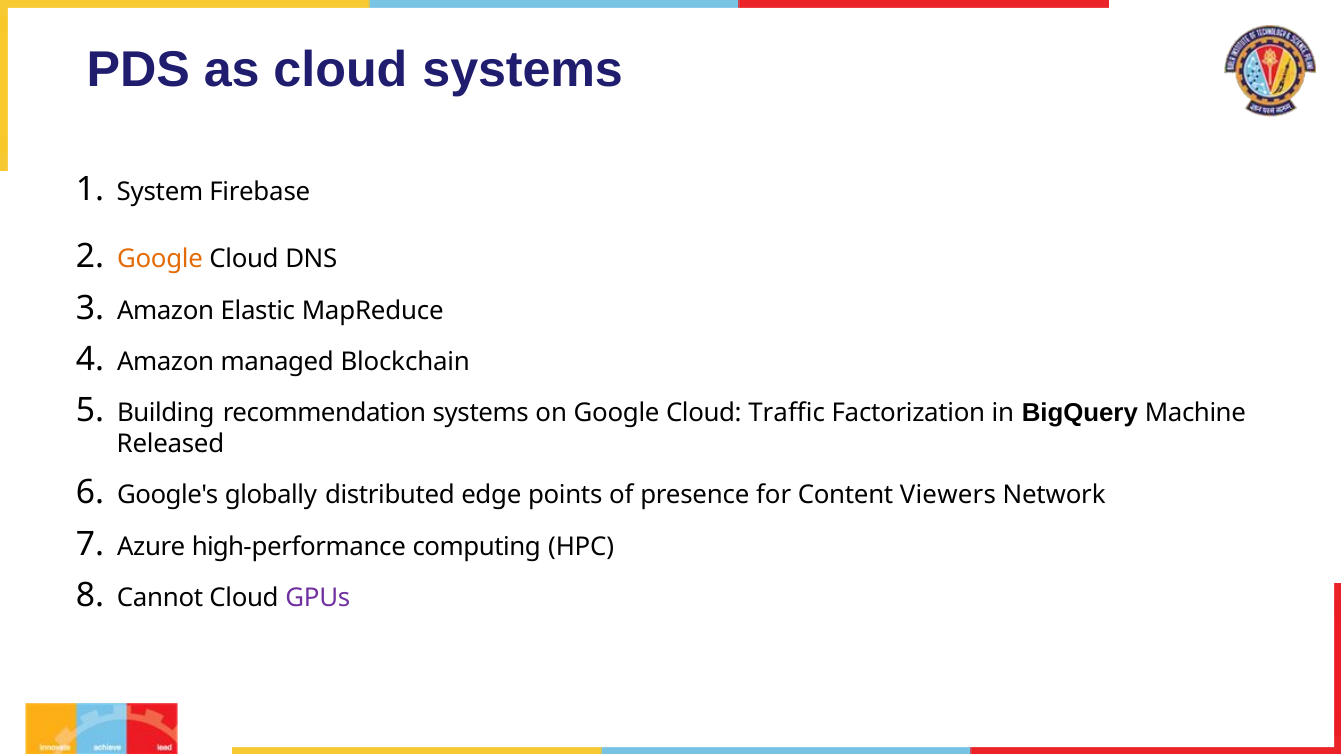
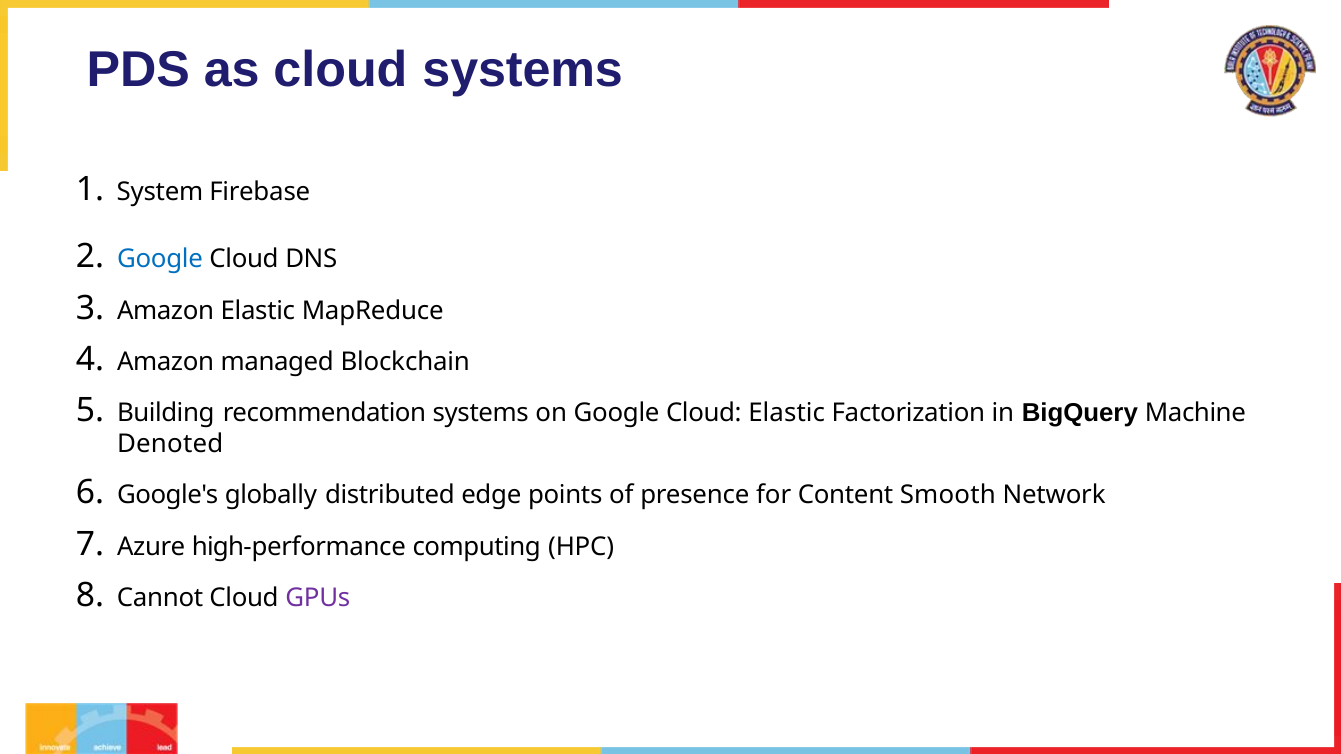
Google colour: orange -> blue (160, 259)
Cloud Traffic: Traffic -> Elastic (787, 413)
Released: Released -> Denoted (170, 444)
Viewers: Viewers -> Smooth (948, 496)
